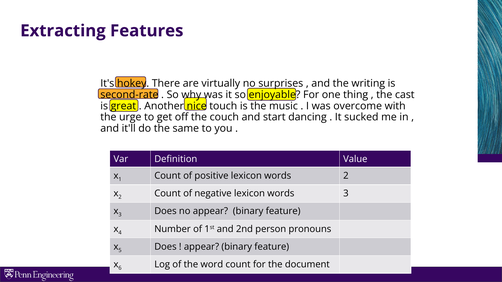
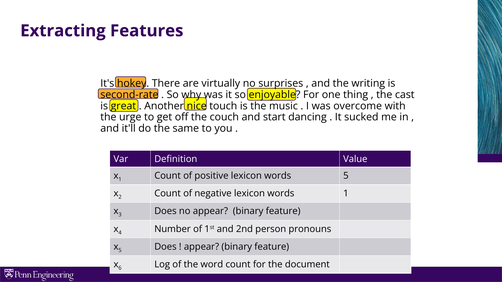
words 2: 2 -> 5 (346, 176)
words 3: 3 -> 1 (346, 194)
